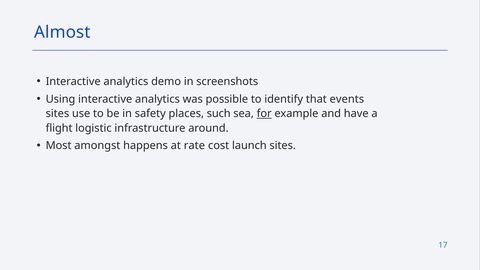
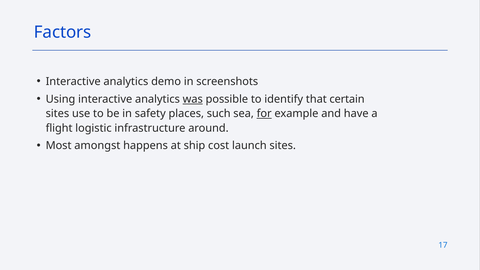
Almost: Almost -> Factors (63, 32)
was underline: none -> present (193, 99)
events: events -> certain (347, 99)
rate: rate -> ship (194, 146)
